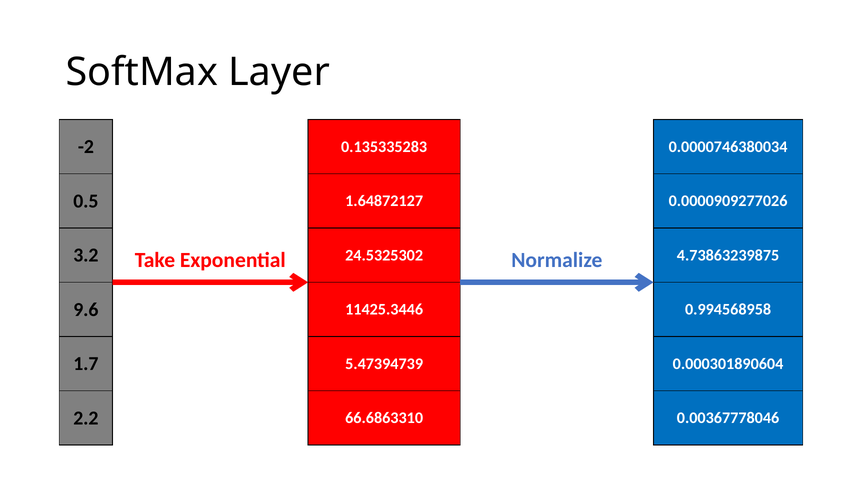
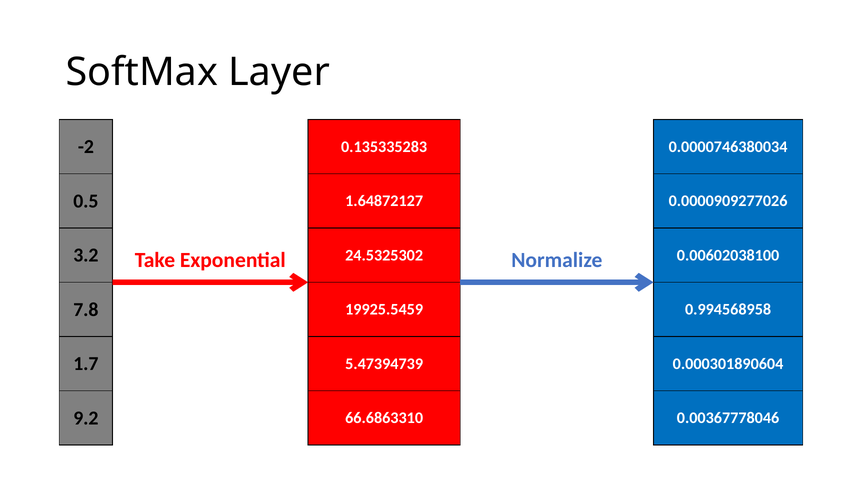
4.73863239875: 4.73863239875 -> 0.00602038100 (728, 255)
9.6: 9.6 -> 7.8 (86, 310)
11425.3446: 11425.3446 -> 19925.5459 (384, 310)
2.2: 2.2 -> 9.2 (86, 418)
